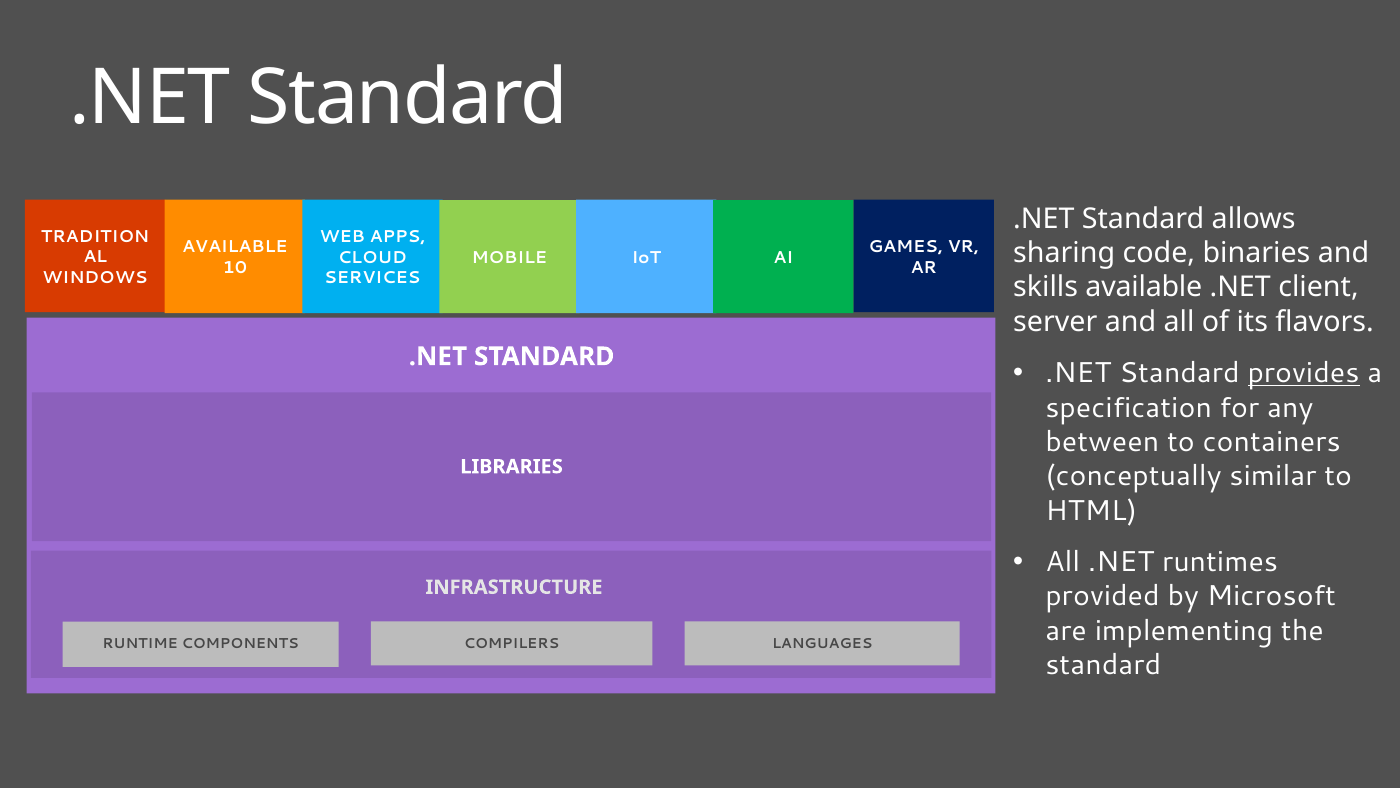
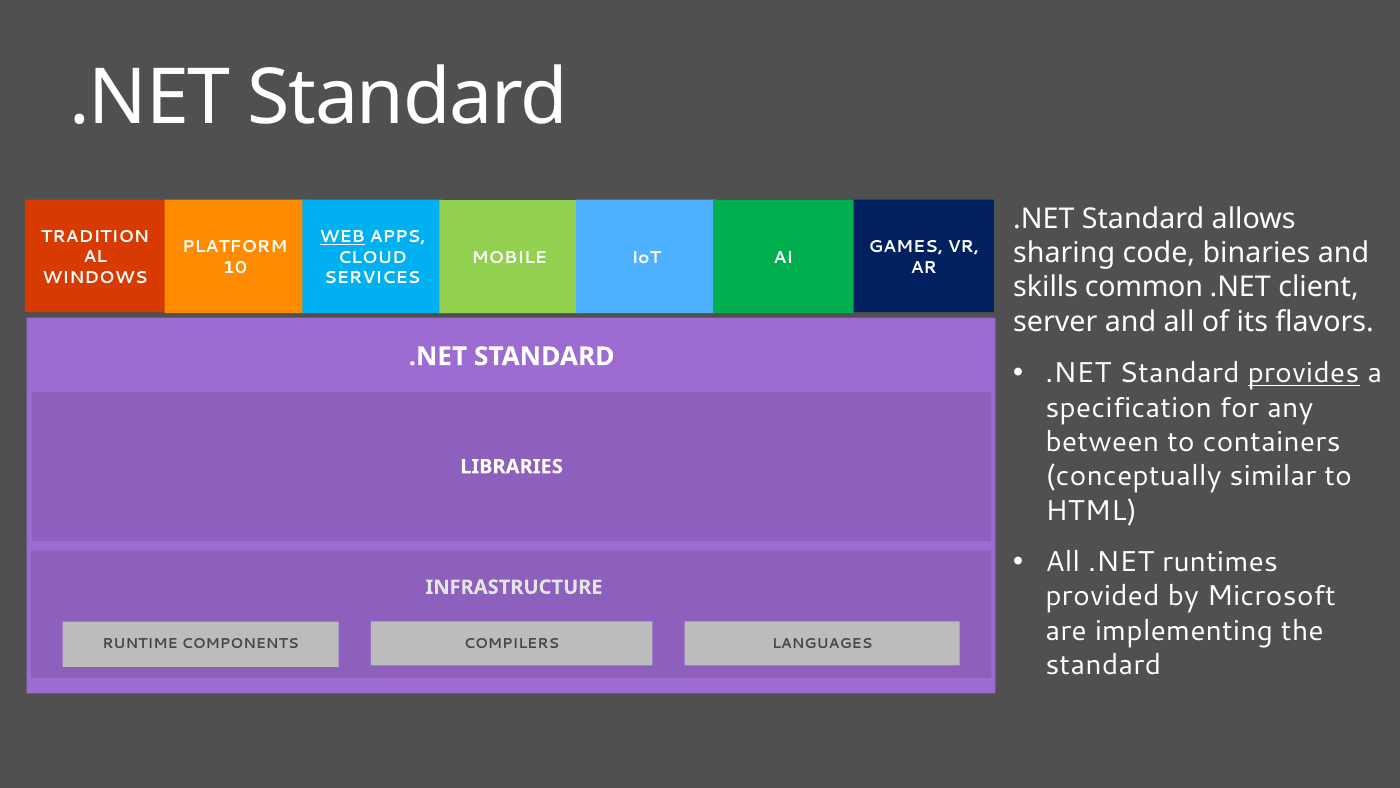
WEB underline: none -> present (342, 237)
AVAILABLE: AVAILABLE -> PLATFORM (235, 247)
skills available: available -> common (1144, 287)
